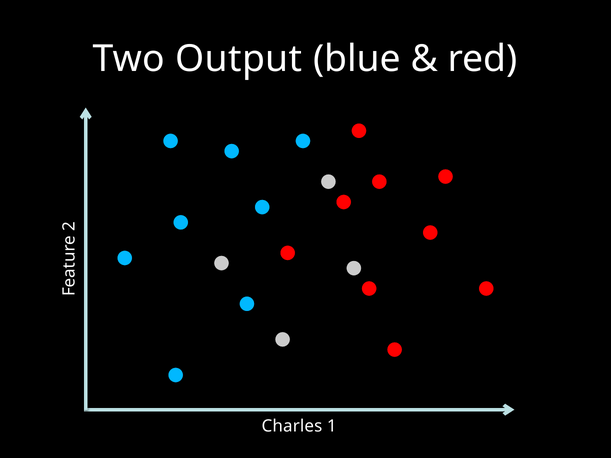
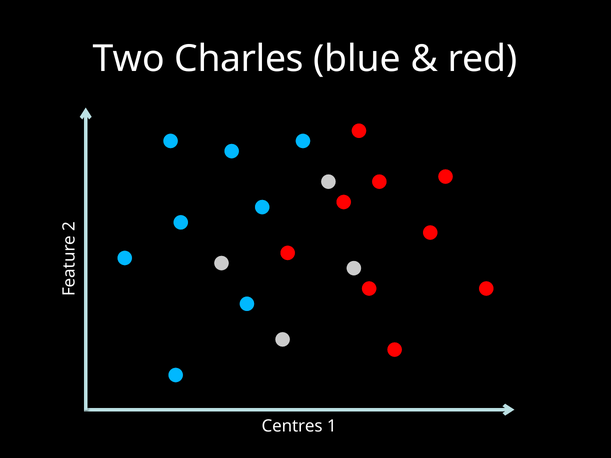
Output: Output -> Charles (239, 59)
Charles: Charles -> Centres (292, 426)
